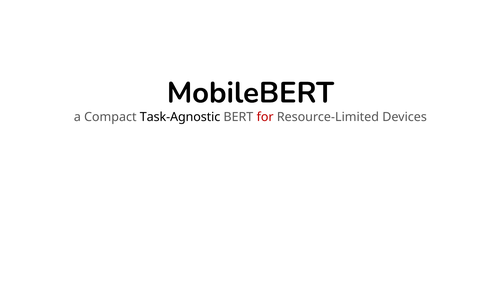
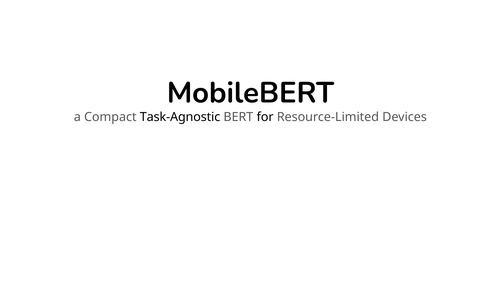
for colour: red -> black (265, 117)
